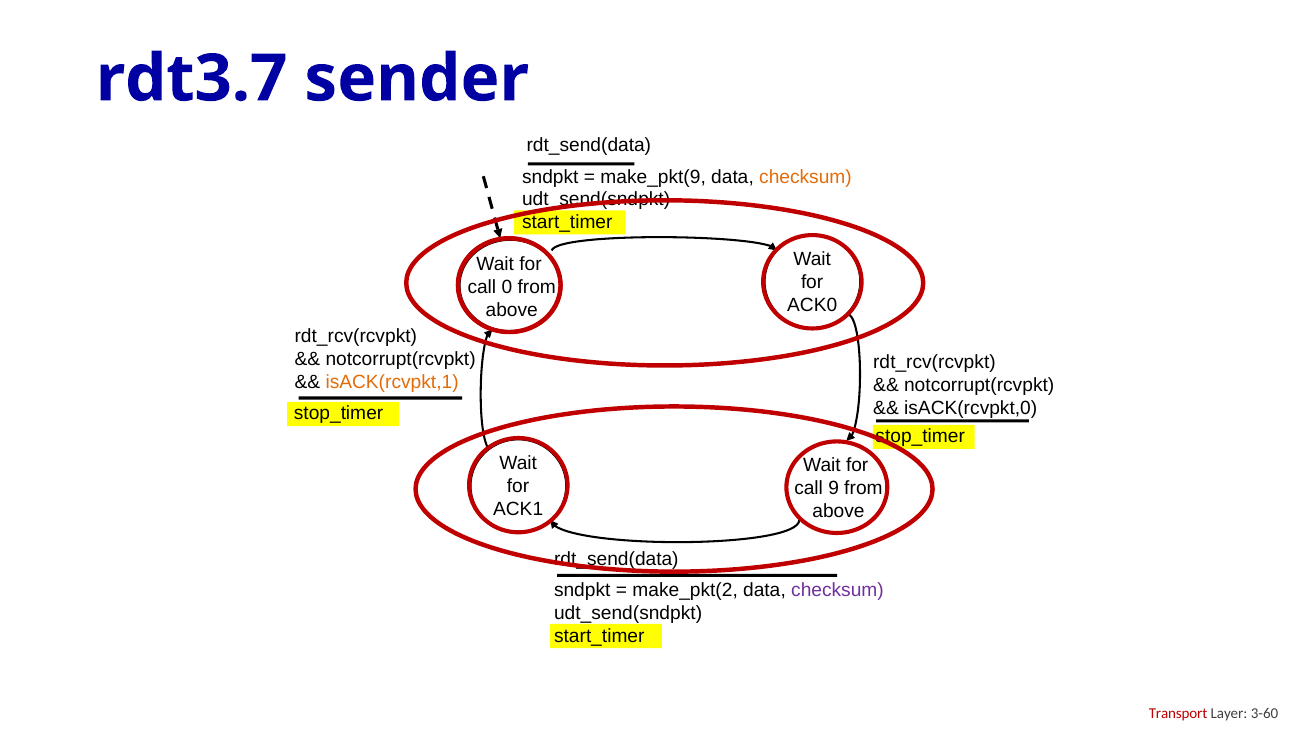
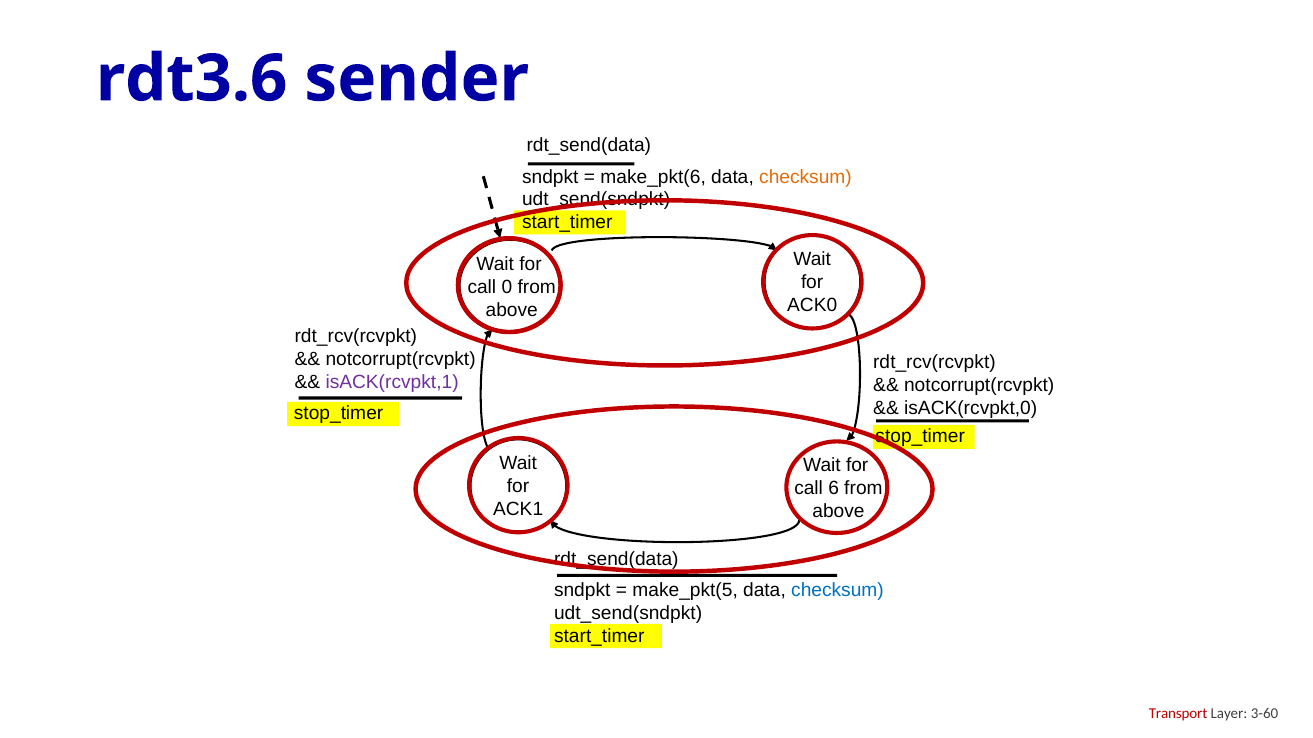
rdt3.7: rdt3.7 -> rdt3.6 (192, 79)
make_pkt(9: make_pkt(9 -> make_pkt(6 (653, 177)
isACK(rcvpkt,1 colour: orange -> purple (392, 382)
9: 9 -> 6 (834, 489)
make_pkt(2: make_pkt(2 -> make_pkt(5 (685, 590)
checksum colour: purple -> blue (837, 590)
